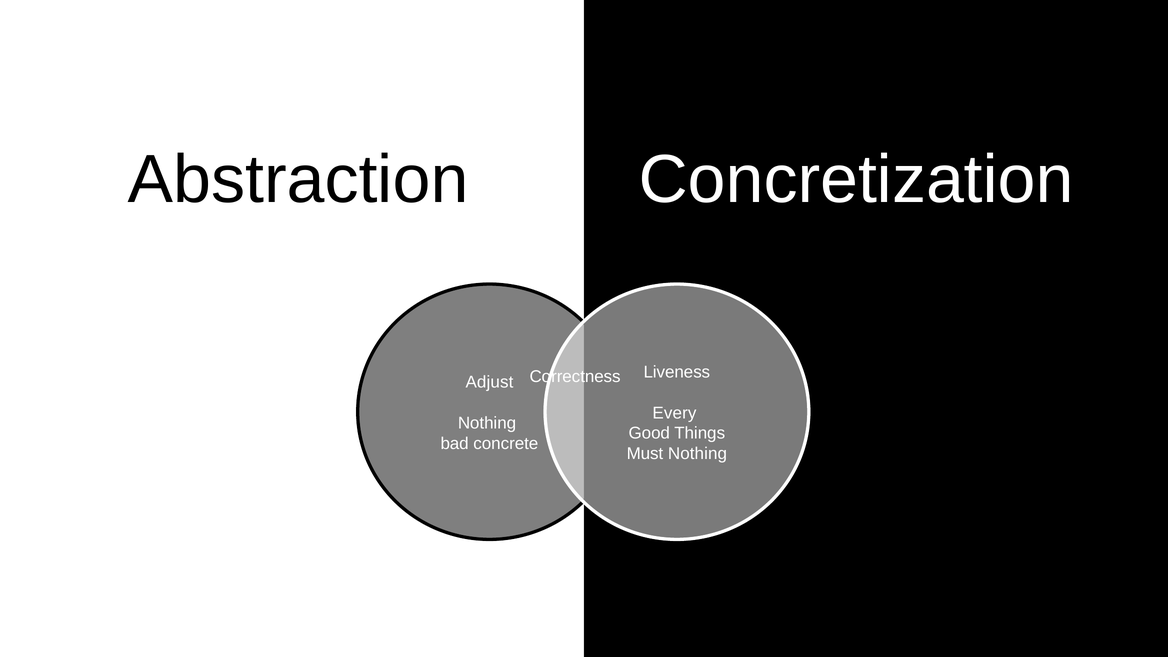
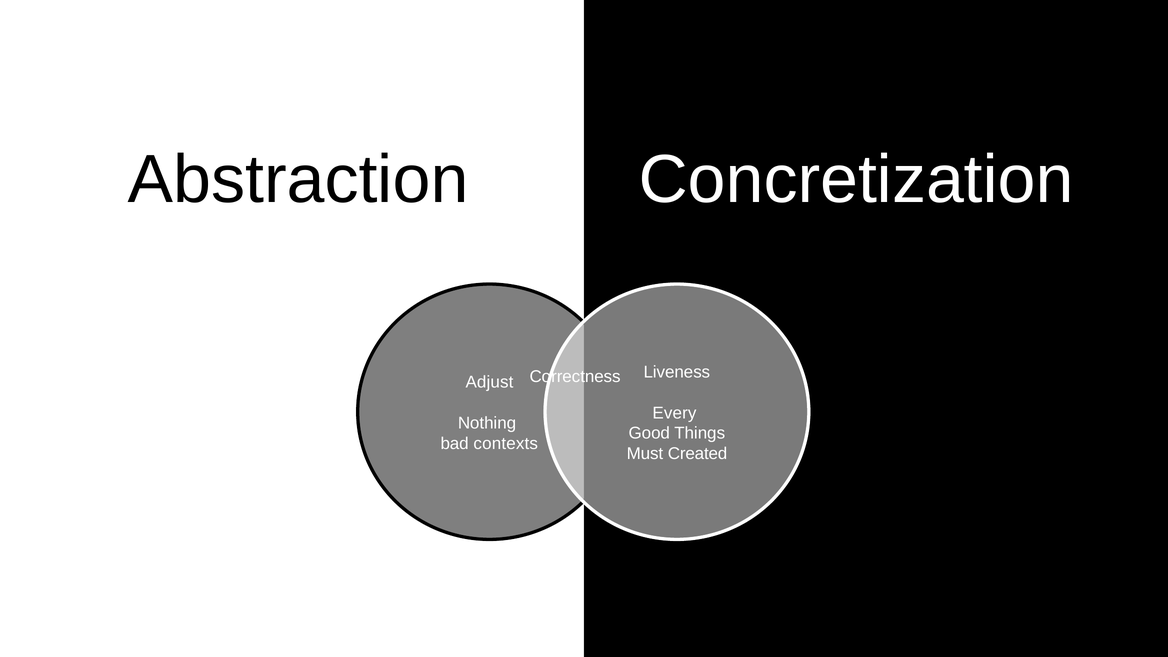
concrete: concrete -> contexts (506, 444)
Must Nothing: Nothing -> Created (698, 454)
